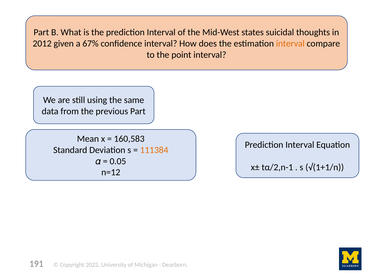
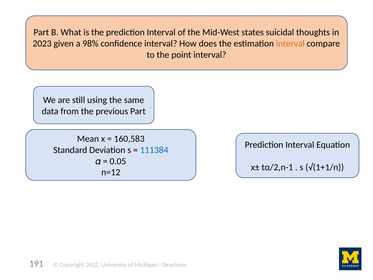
2012: 2012 -> 2023 (42, 43)
67%: 67% -> 98% (90, 43)
111384 colour: orange -> blue (154, 150)
